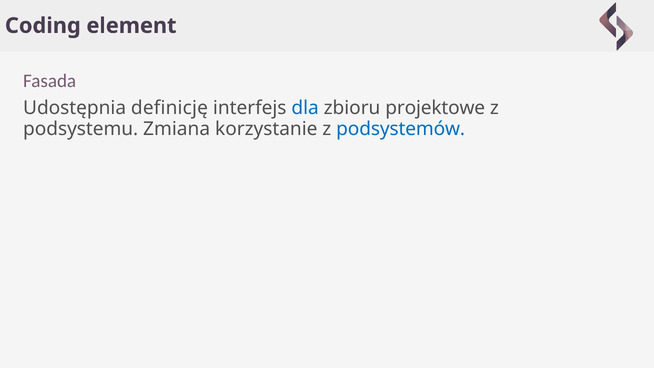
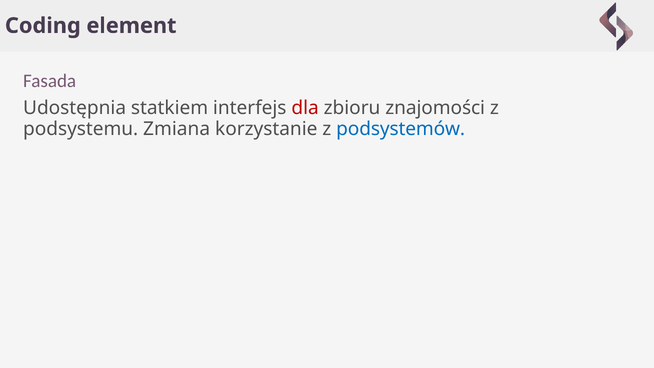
definicję: definicję -> statkiem (170, 108)
dla colour: blue -> red (305, 108)
projektowe: projektowe -> znajomości (435, 108)
